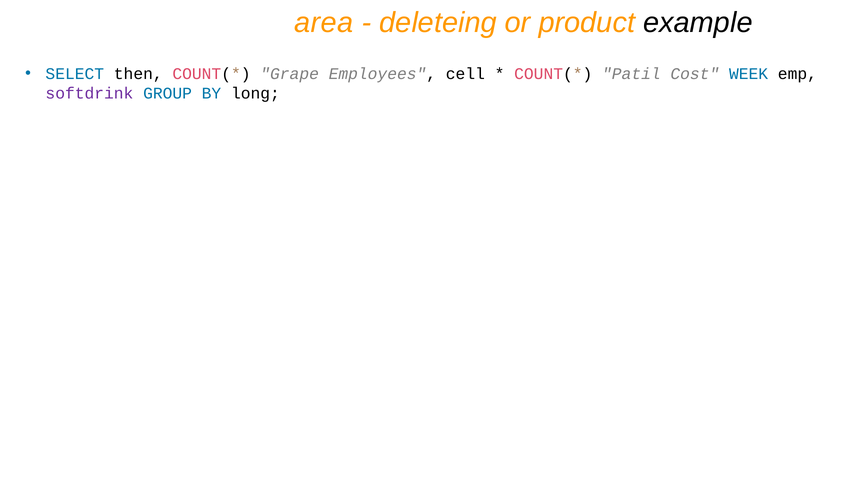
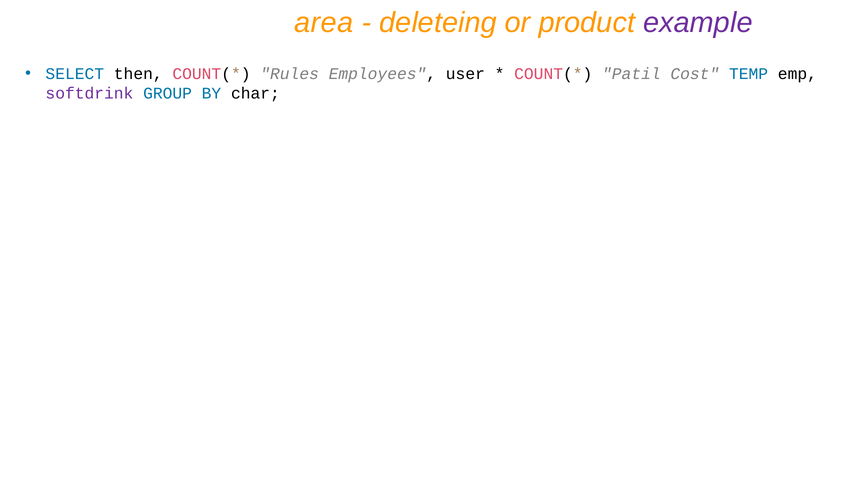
example colour: black -> purple (698, 23)
Grape: Grape -> Rules (290, 74)
cell: cell -> user (465, 74)
WEEK: WEEK -> TEMP (749, 74)
long: long -> char (255, 93)
